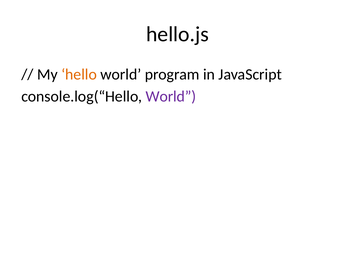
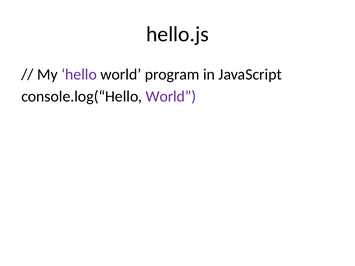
hello colour: orange -> purple (79, 74)
